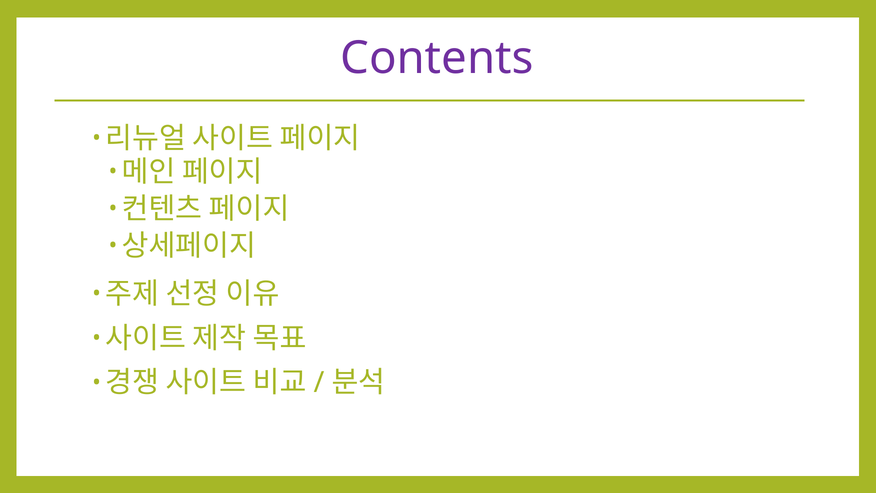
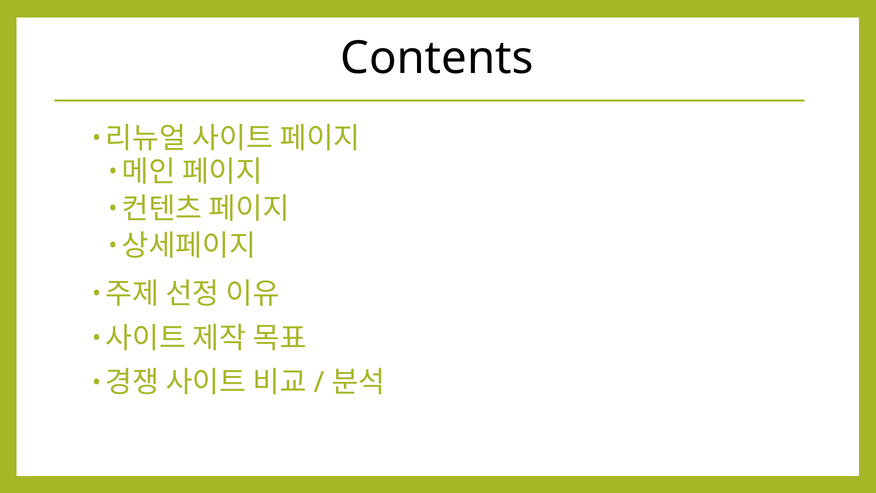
Contents colour: purple -> black (437, 58)
